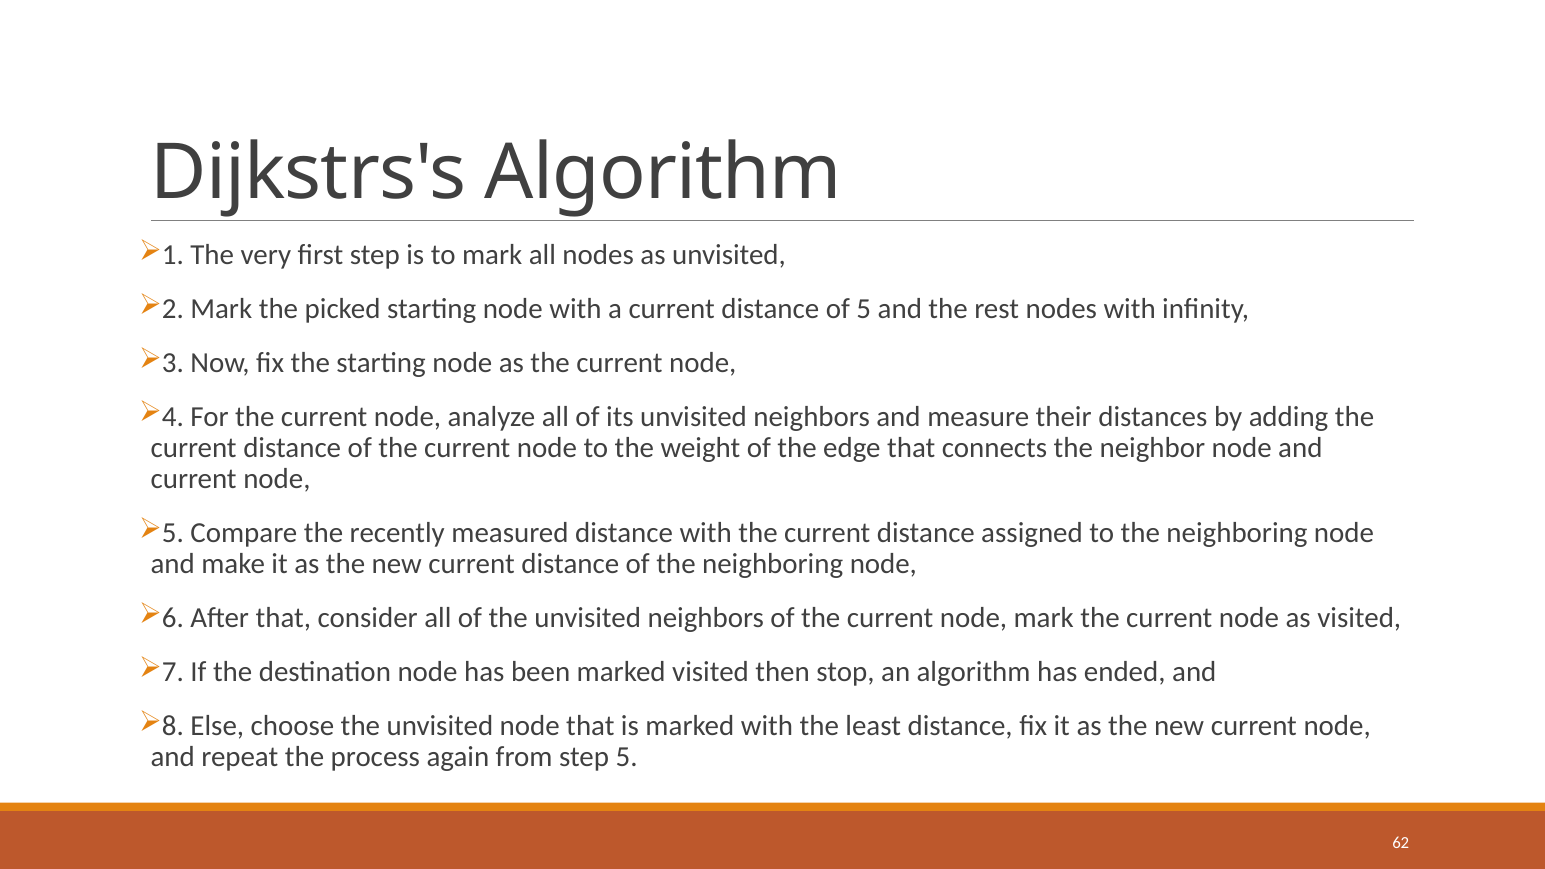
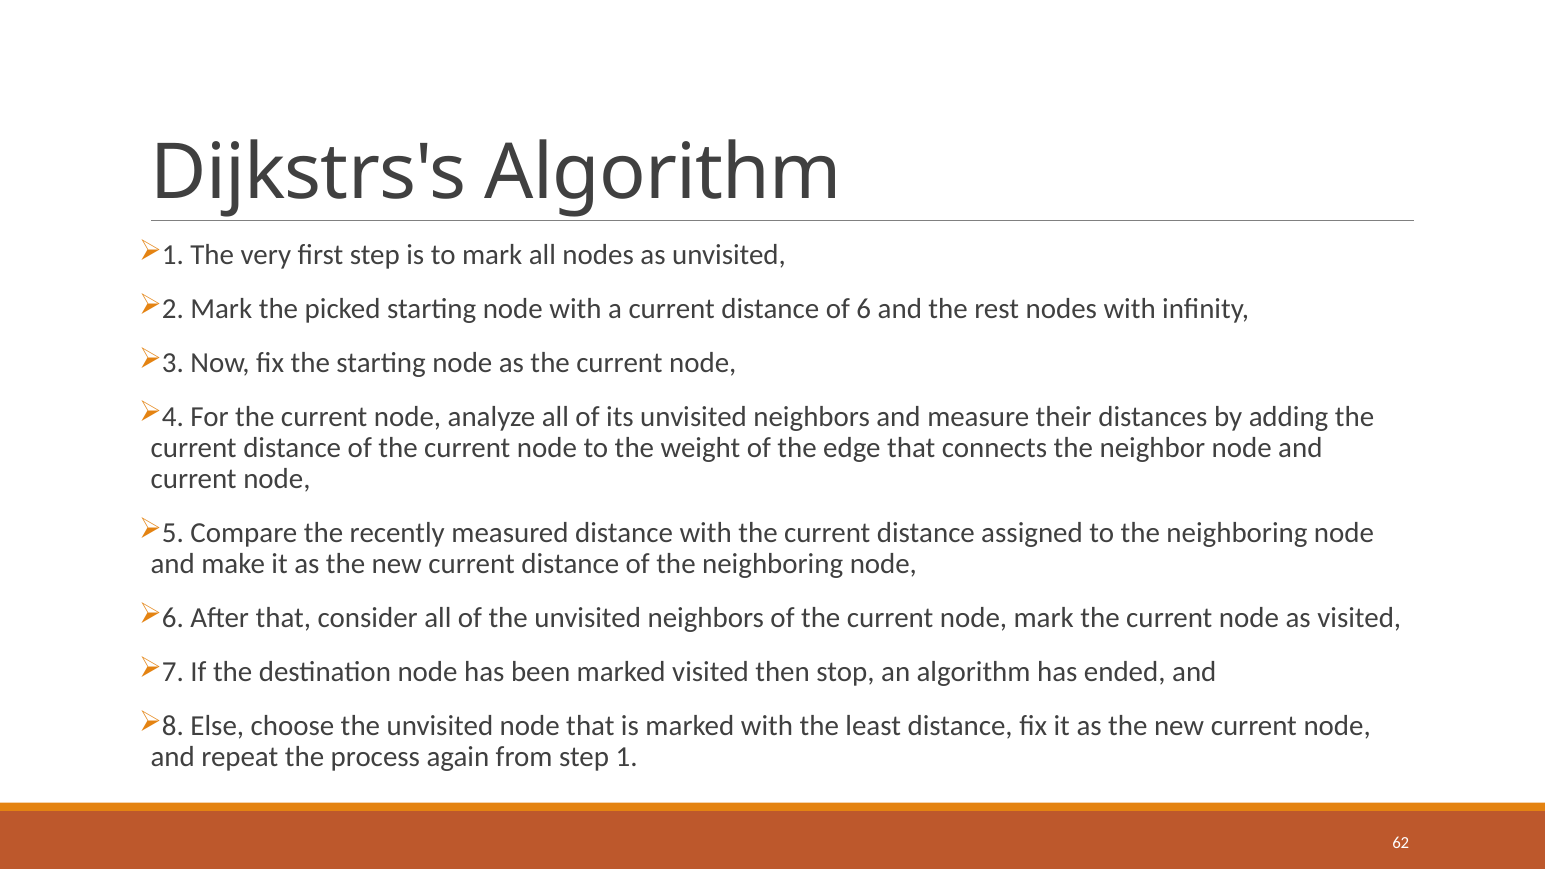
of 5: 5 -> 6 (864, 309)
step 5: 5 -> 1 (627, 757)
